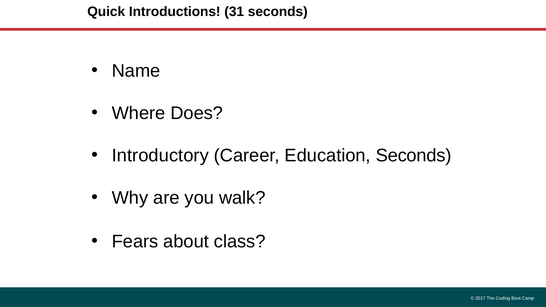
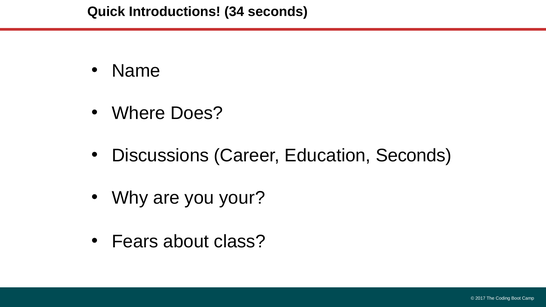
31: 31 -> 34 (234, 12)
Introductory: Introductory -> Discussions (160, 155)
walk: walk -> your (242, 198)
